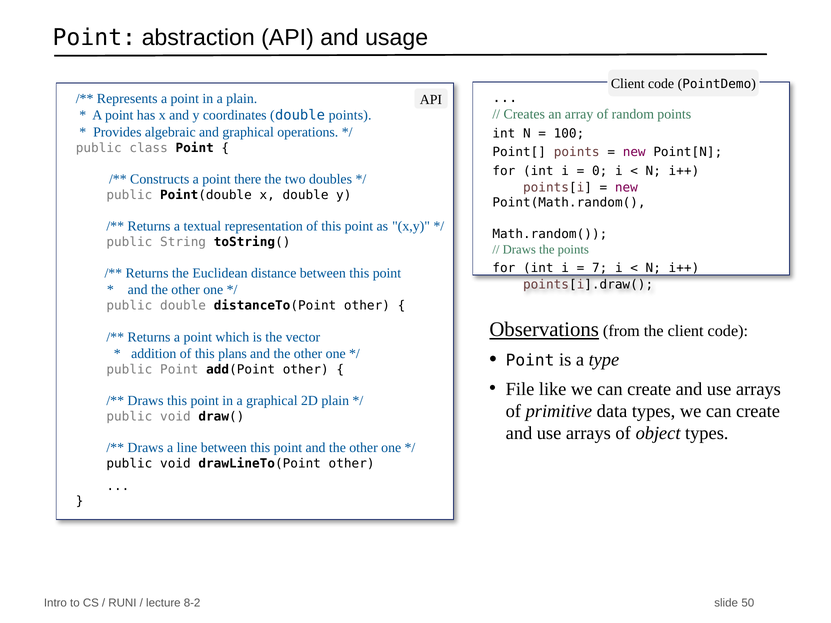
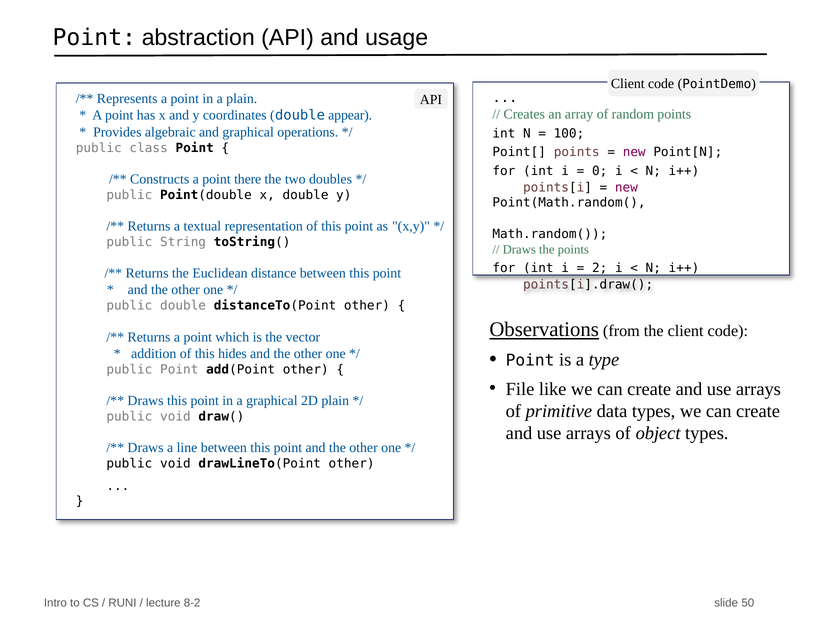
double points: points -> appear (350, 115)
7: 7 -> 2 (600, 268)
plans: plans -> hides (232, 354)
